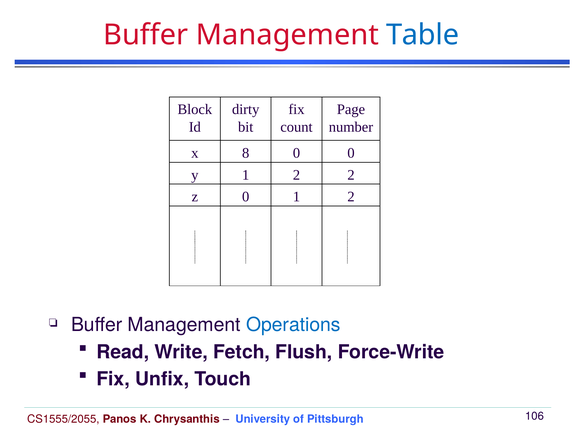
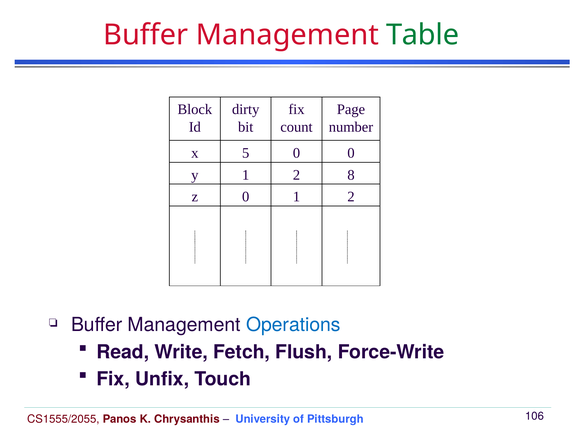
Table colour: blue -> green (423, 35)
8: 8 -> 5 (246, 153)
2 2: 2 -> 8 (351, 175)
